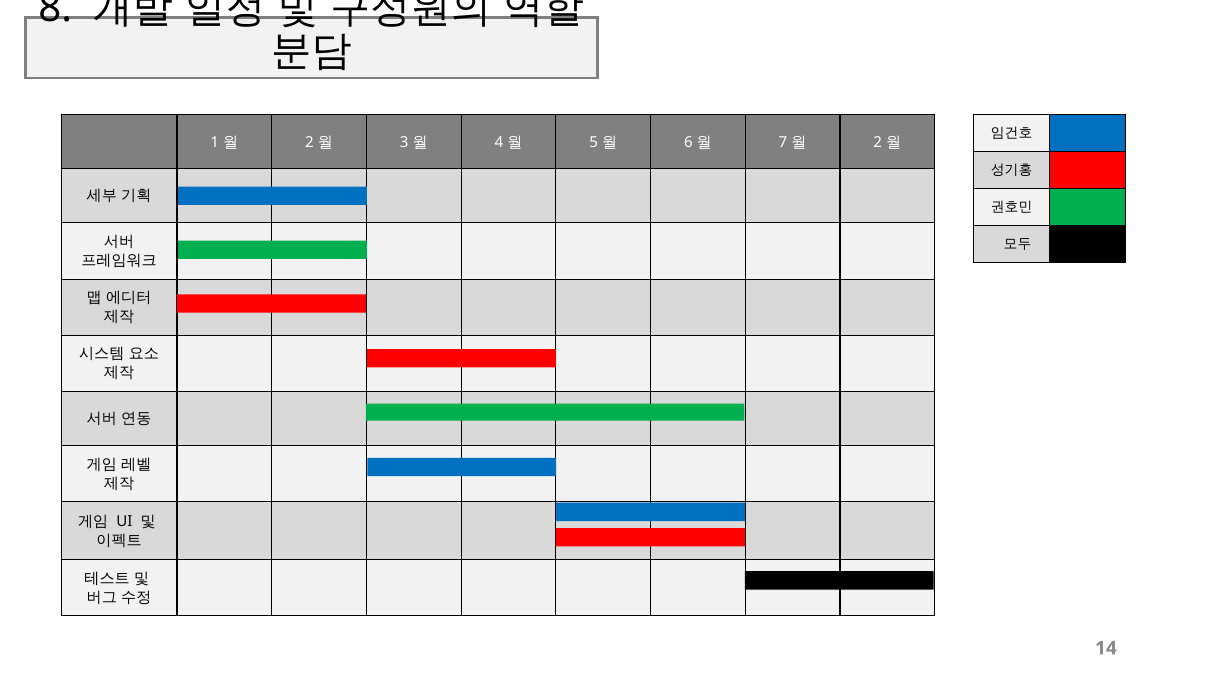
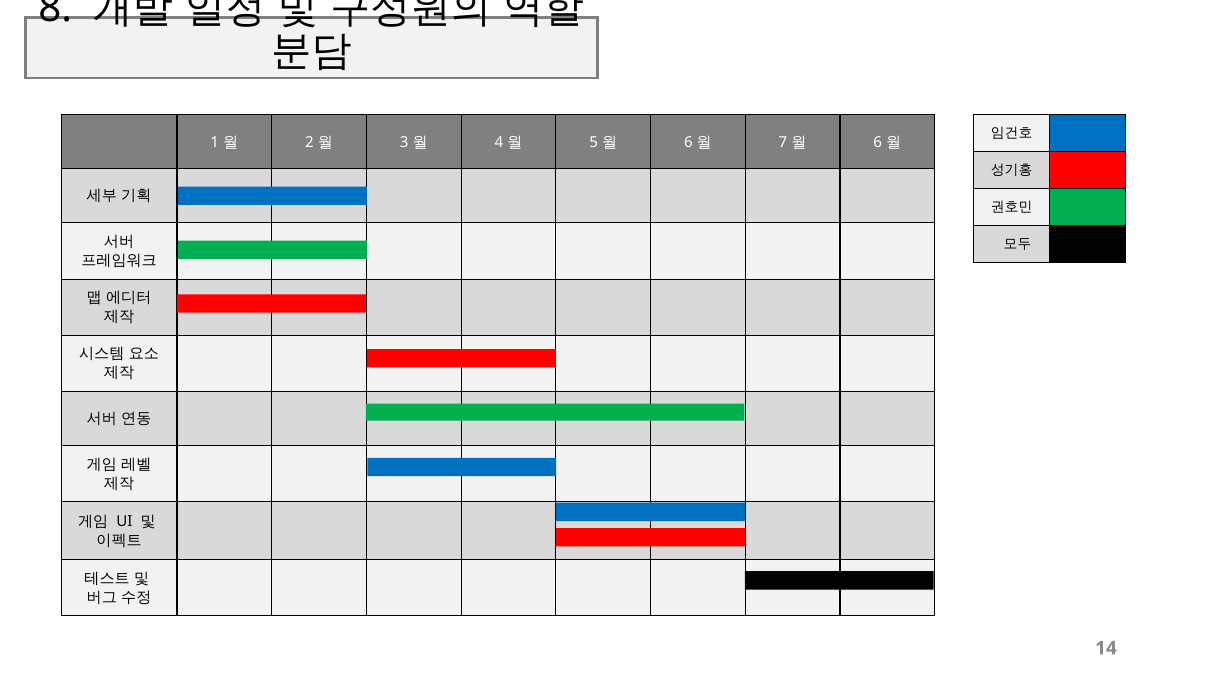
2: 2 -> 6 (878, 142)
